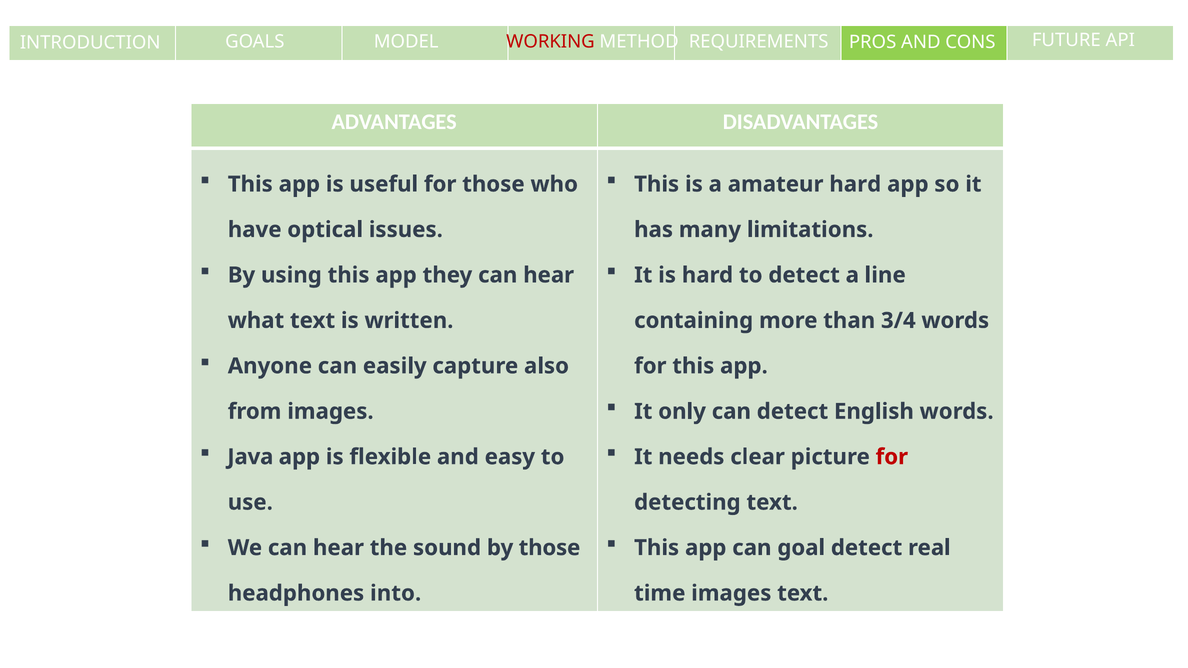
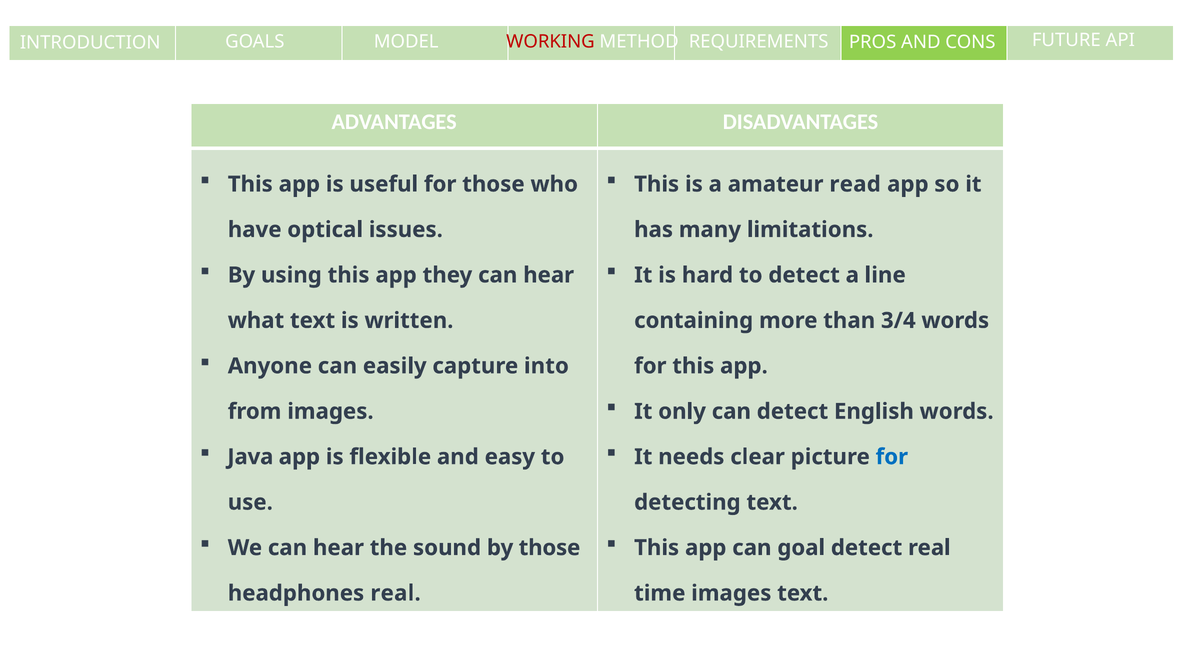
amateur hard: hard -> read (855, 184)
also: also -> into (546, 366)
for colour: red -> blue (892, 457)
headphones into: into -> real (396, 593)
